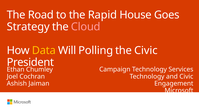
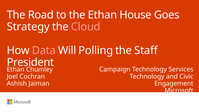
the Rapid: Rapid -> Ethan (102, 15)
Data colour: yellow -> pink (44, 50)
the Civic: Civic -> Staff (146, 50)
